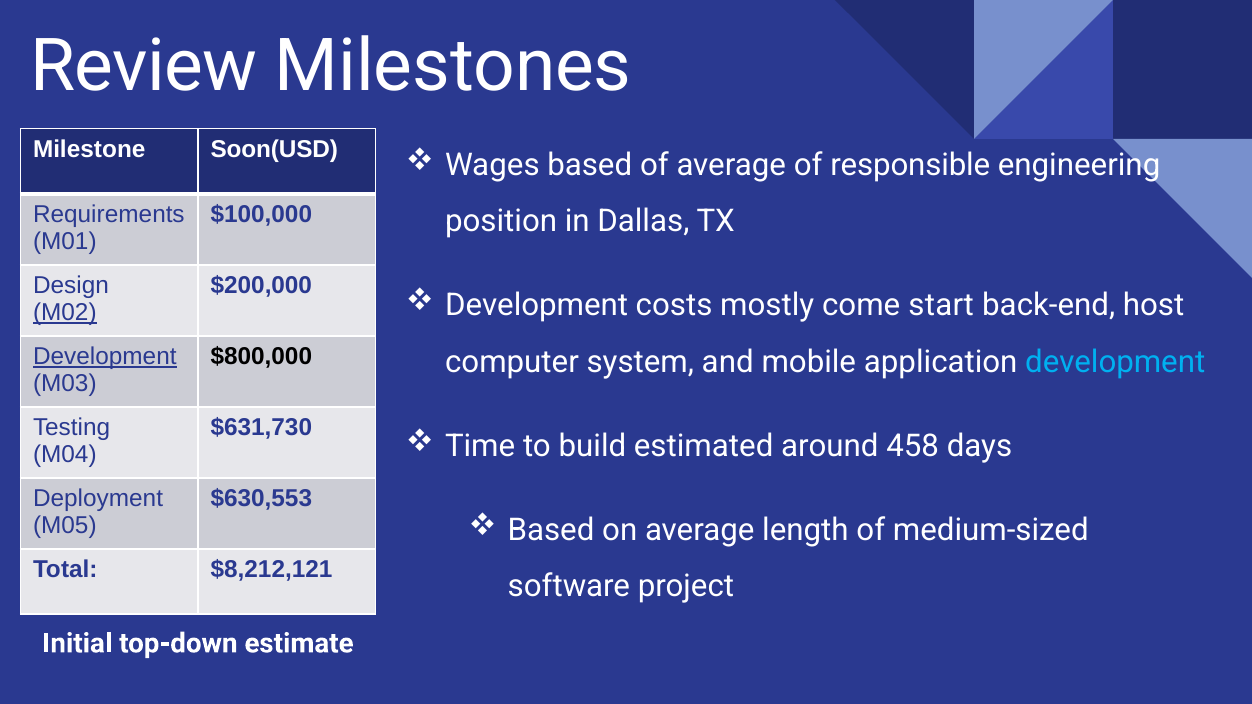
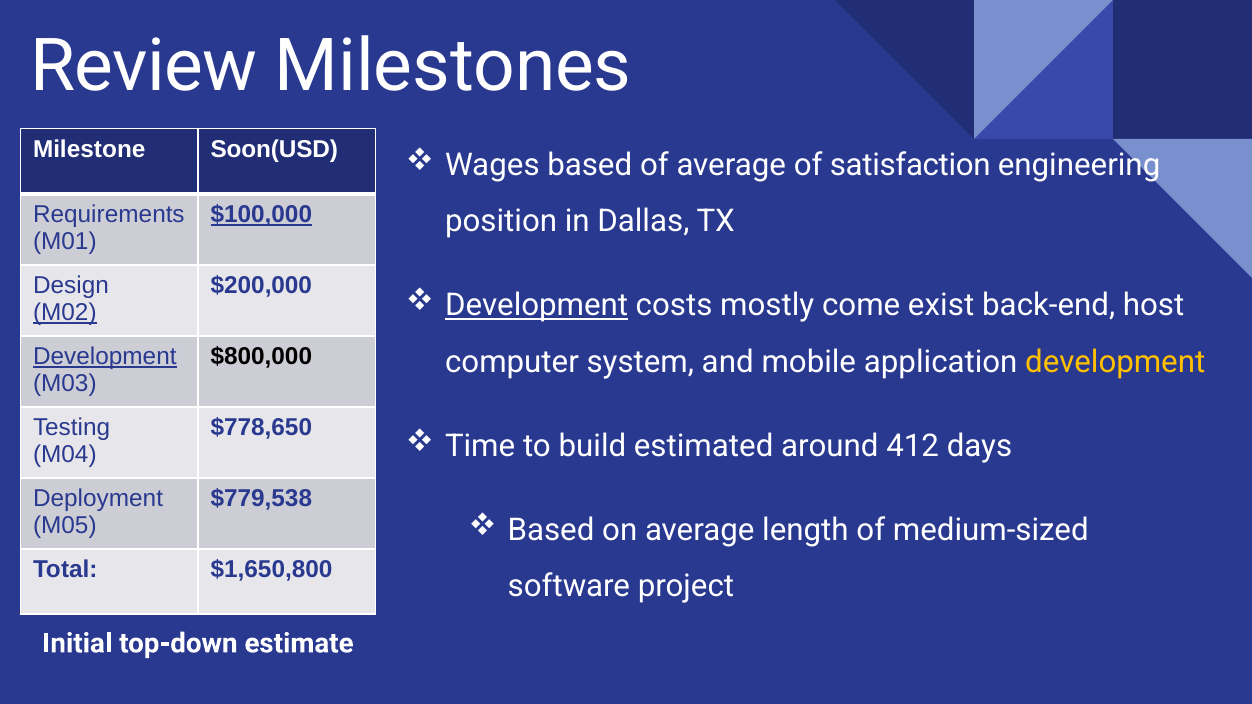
responsible: responsible -> satisfaction (910, 165)
$100,000 underline: none -> present (261, 214)
Development underline: none -> present (537, 306)
start: start -> exist (941, 306)
development colour: light blue -> yellow (1115, 362)
$631,730: $631,730 -> $778,650 (261, 428)
458: 458 -> 412 (913, 446)
$630,553: $630,553 -> $779,538 (261, 499)
$8,212,121: $8,212,121 -> $1,650,800 (272, 570)
